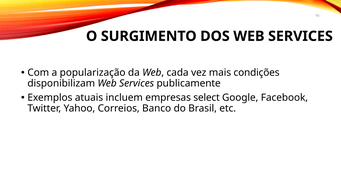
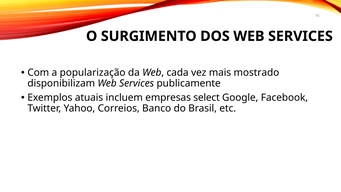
condições: condições -> mostrado (256, 73)
